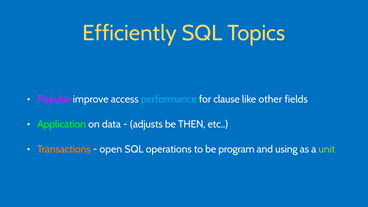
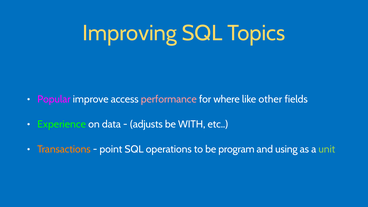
Efficiently: Efficiently -> Improving (130, 33)
performance colour: light blue -> pink (169, 99)
clause: clause -> where (227, 99)
Application: Application -> Experience (62, 124)
THEN: THEN -> WITH (192, 124)
open: open -> point (111, 149)
